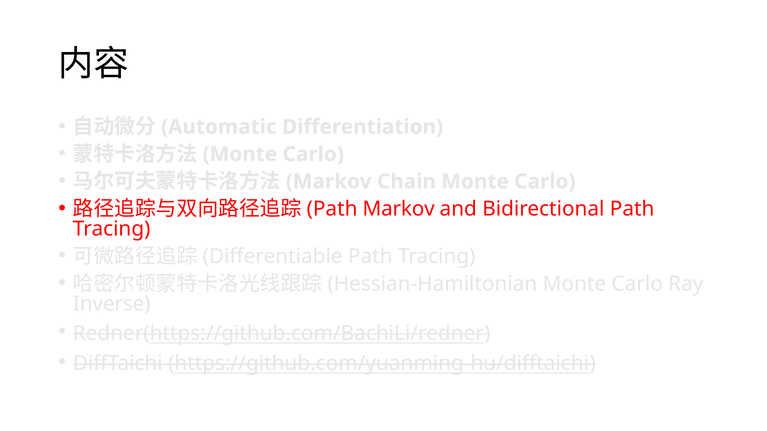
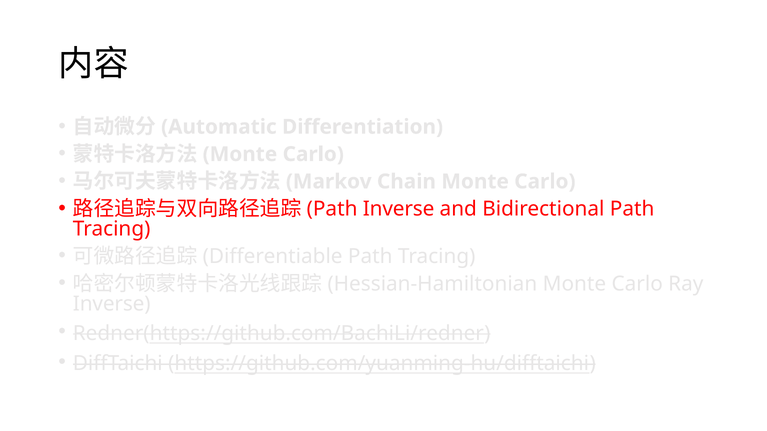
Path Markov: Markov -> Inverse (399, 209)
